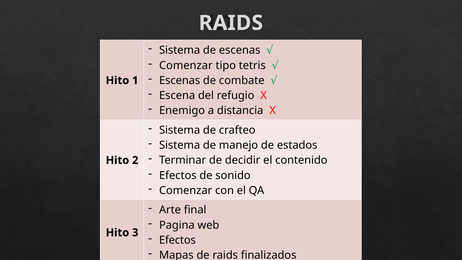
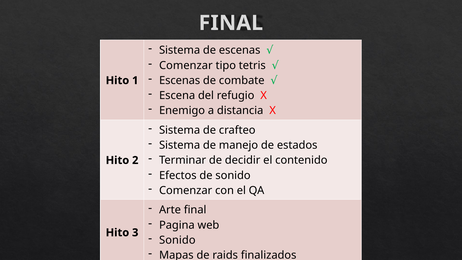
RAIDS: RAIDS -> FINAL (231, 23)
Efectos: Efectos -> Sonido (177, 240)
